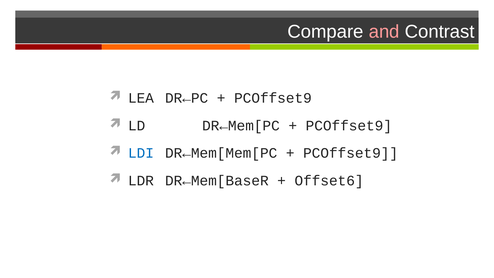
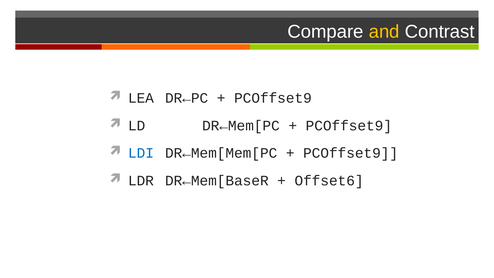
and colour: pink -> yellow (384, 32)
